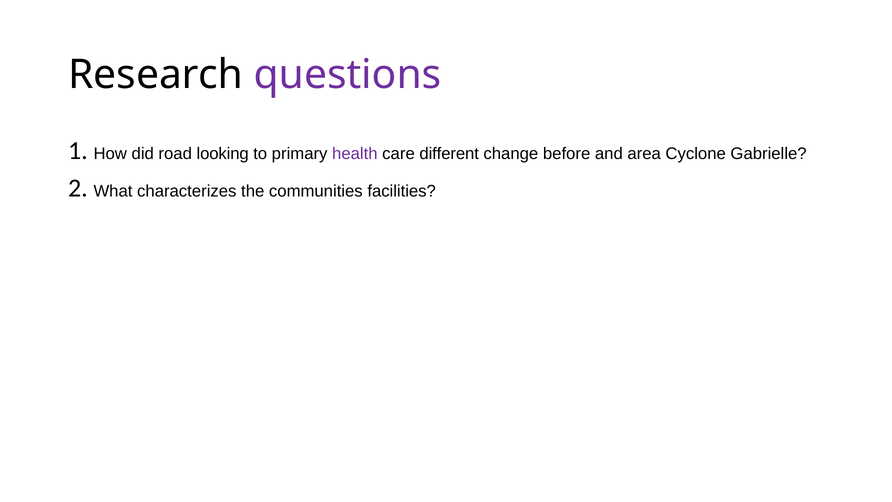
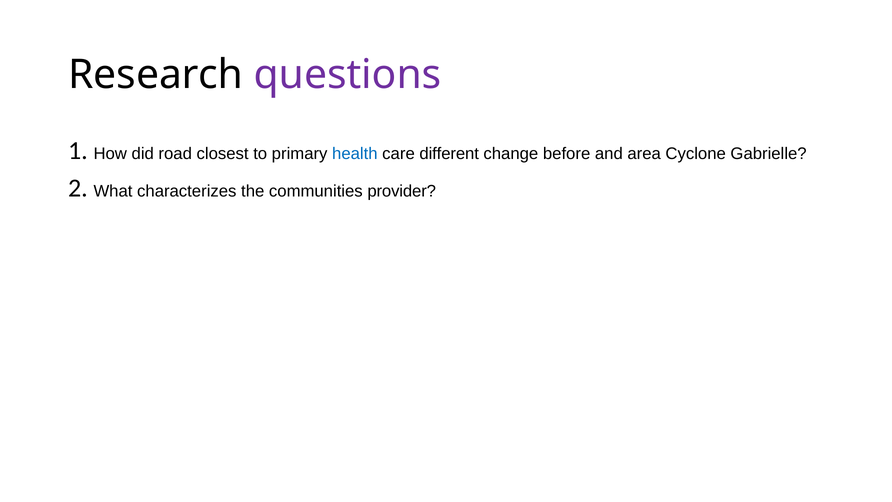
looking: looking -> closest (223, 154)
health colour: purple -> blue (355, 154)
facilities: facilities -> provider (402, 191)
